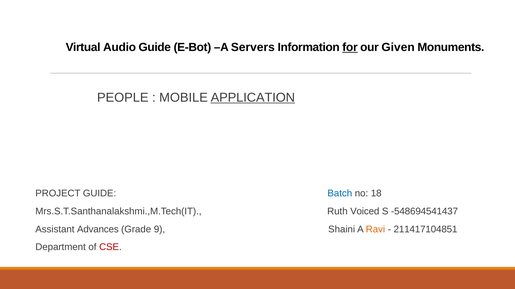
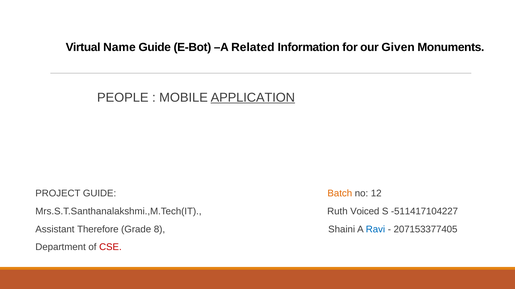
Audio: Audio -> Name (119, 47)
Servers: Servers -> Related (253, 47)
for underline: present -> none (350, 47)
Batch colour: blue -> orange (340, 194)
18: 18 -> 12 (376, 194)
-548694541437: -548694541437 -> -511417104227 (424, 212)
Advances: Advances -> Therefore (98, 230)
9: 9 -> 8 (159, 230)
Ravi colour: orange -> blue (375, 230)
211417104851: 211417104851 -> 207153377405 (426, 230)
